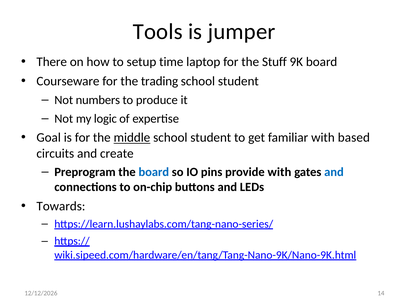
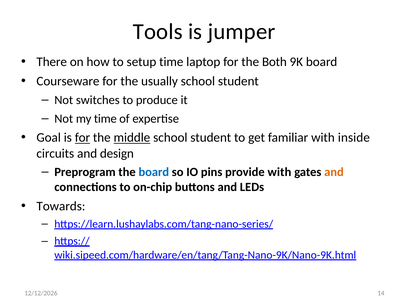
Stuff: Stuff -> Both (274, 62)
trading: trading -> usually (159, 81)
numbers: numbers -> switches (98, 100)
my logic: logic -> time (105, 119)
for underline: none -> present (82, 138)
based: based -> inside (354, 138)
create: create -> design (117, 153)
and colour: blue -> orange (334, 172)
